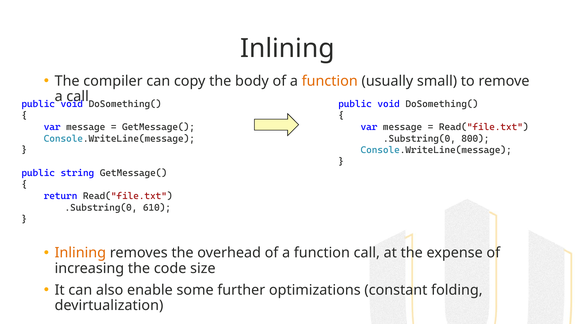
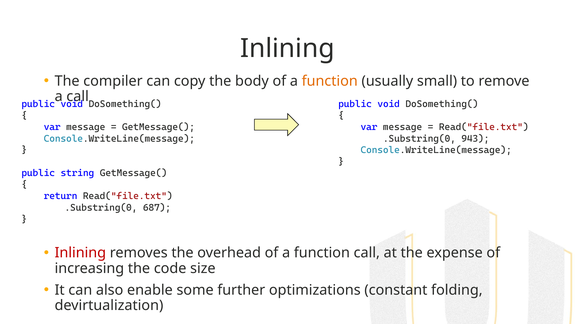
800: 800 -> 943 (475, 138)
610: 610 -> 687 (157, 207)
Inlining colour: orange -> red (80, 252)
